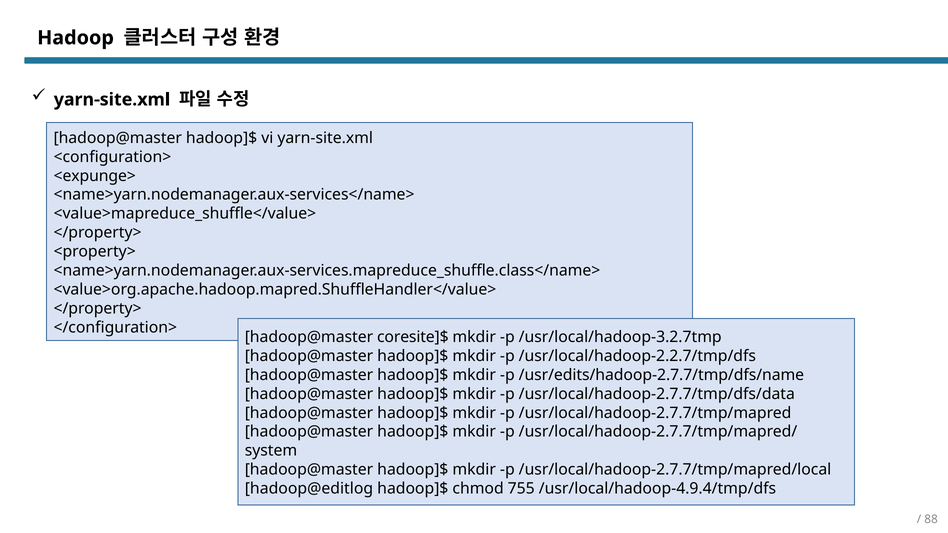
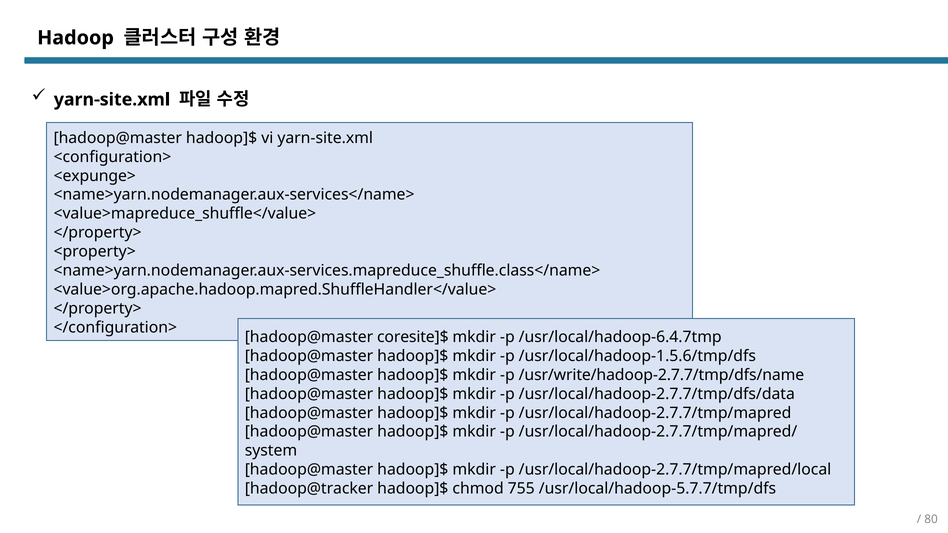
/usr/local/hadoop-3.2.7tmp: /usr/local/hadoop-3.2.7tmp -> /usr/local/hadoop-6.4.7tmp (620, 337)
/usr/local/hadoop-2.2.7/tmp/dfs: /usr/local/hadoop-2.2.7/tmp/dfs -> /usr/local/hadoop-1.5.6/tmp/dfs (637, 356)
/usr/edits/hadoop-2.7.7/tmp/dfs/name: /usr/edits/hadoop-2.7.7/tmp/dfs/name -> /usr/write/hadoop-2.7.7/tmp/dfs/name (661, 375)
hadoop@editlog: hadoop@editlog -> hadoop@tracker (309, 489)
/usr/local/hadoop-4.9.4/tmp/dfs: /usr/local/hadoop-4.9.4/tmp/dfs -> /usr/local/hadoop-5.7.7/tmp/dfs (658, 489)
88: 88 -> 80 (931, 519)
